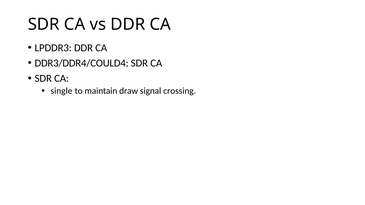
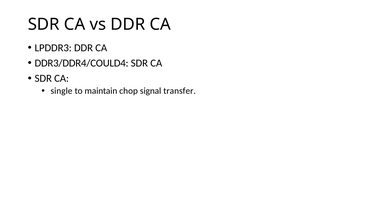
draw: draw -> chop (129, 91)
crossing: crossing -> transfer (180, 91)
